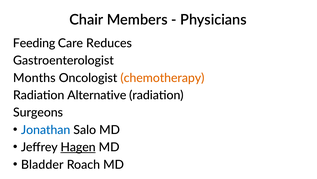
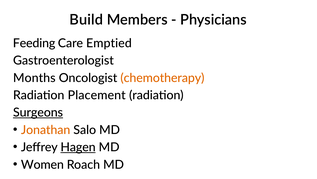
Chair: Chair -> Build (86, 20)
Reduces: Reduces -> Emptied (109, 43)
Alternative: Alternative -> Placement (97, 95)
Surgeons underline: none -> present (38, 112)
Jonathan colour: blue -> orange (46, 130)
Bladder: Bladder -> Women (42, 164)
